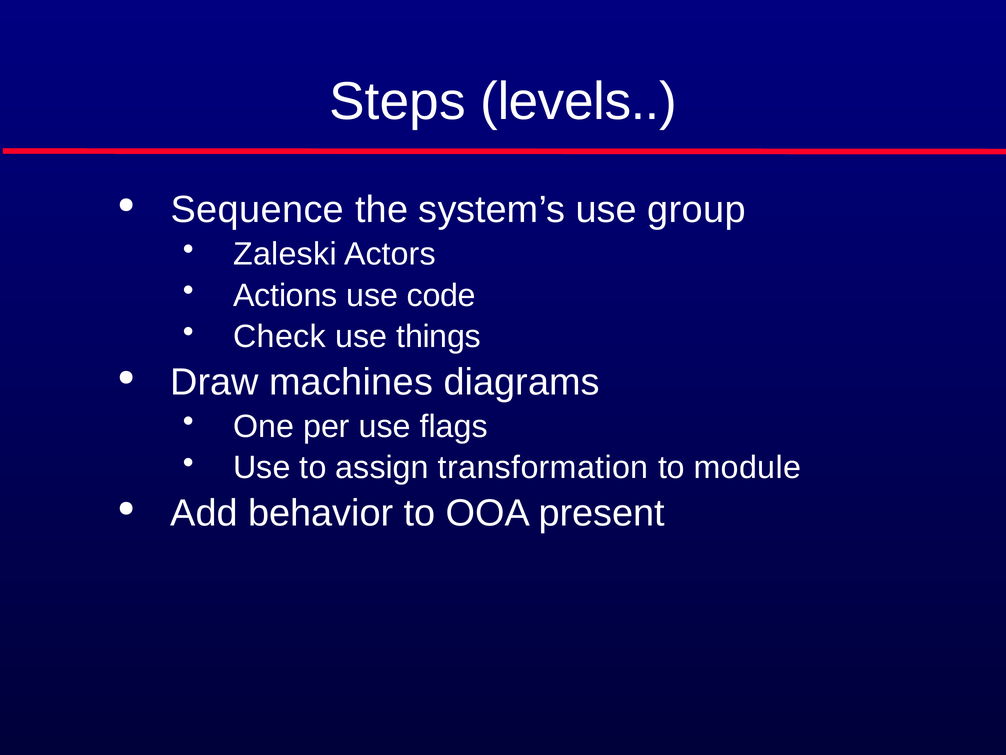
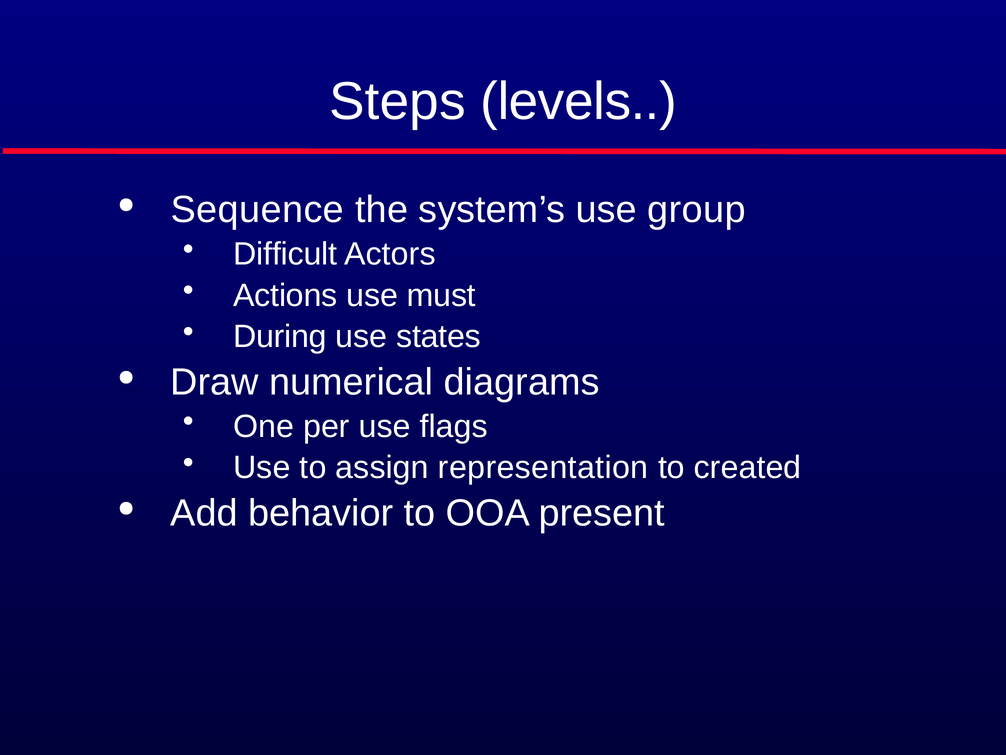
Zaleski: Zaleski -> Difficult (285, 254)
code: code -> must (441, 295)
Check: Check -> During (280, 337)
things: things -> states (439, 337)
machines: machines -> numerical (351, 382)
transformation: transformation -> representation (543, 468)
module: module -> created (748, 468)
